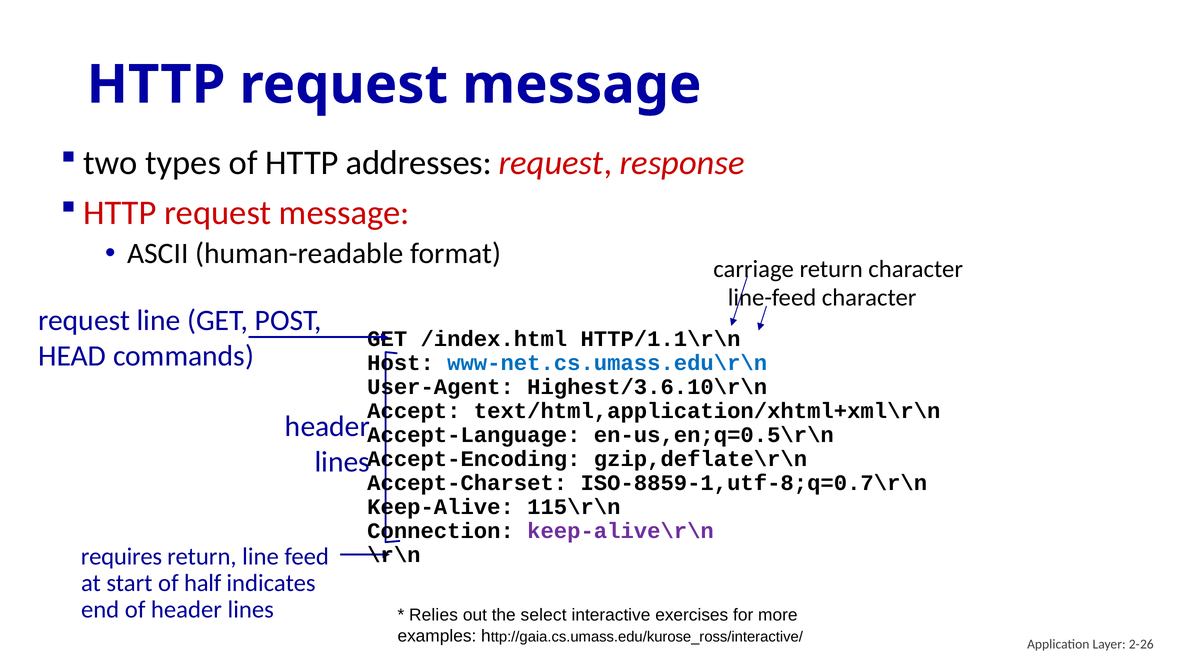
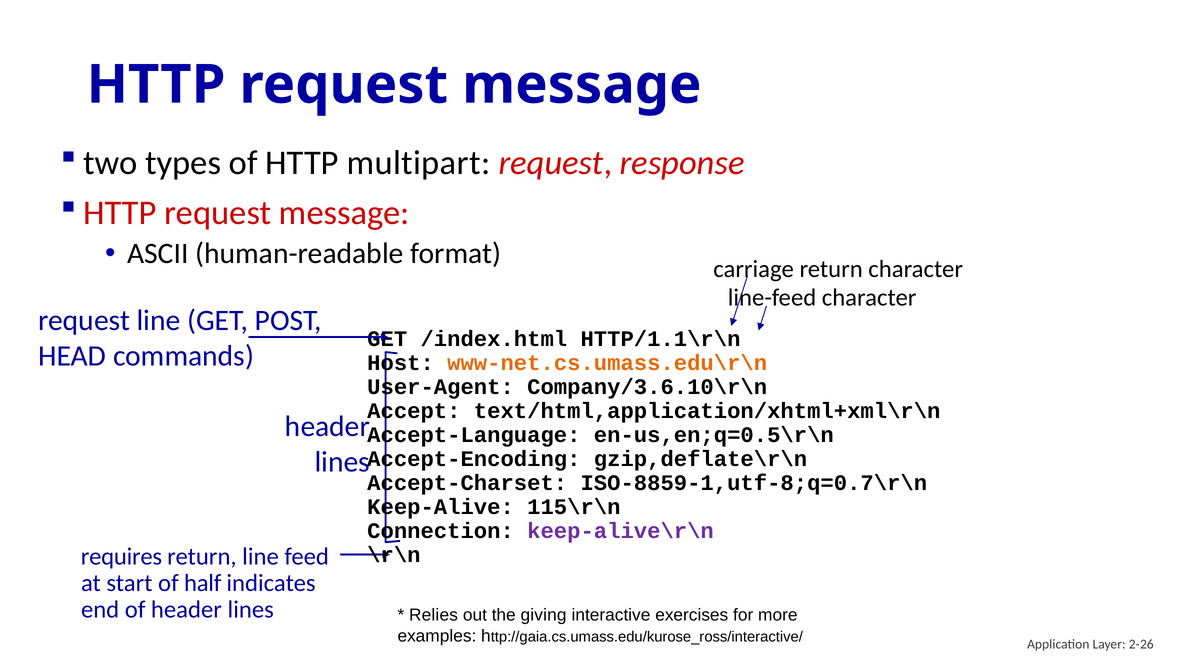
addresses: addresses -> multipart (418, 163)
www-net.cs.umass.edu\r\n colour: blue -> orange (607, 363)
Highest/3.6.10\r\n: Highest/3.6.10\r\n -> Company/3.6.10\r\n (647, 387)
select: select -> giving (544, 616)
